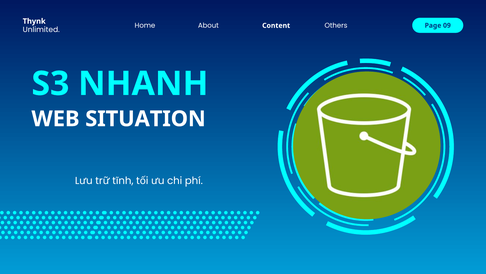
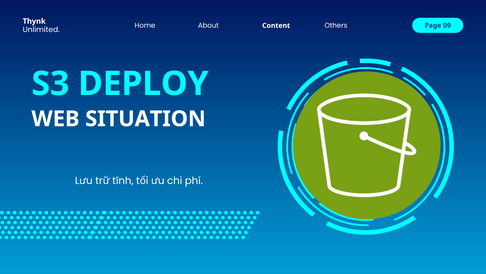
NHANH: NHANH -> DEPLOY (143, 84)
